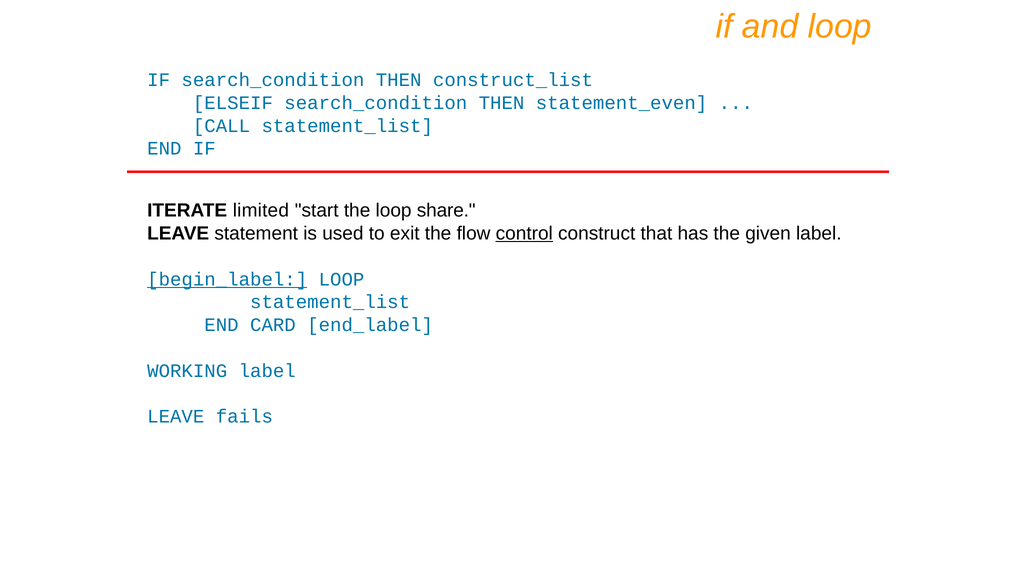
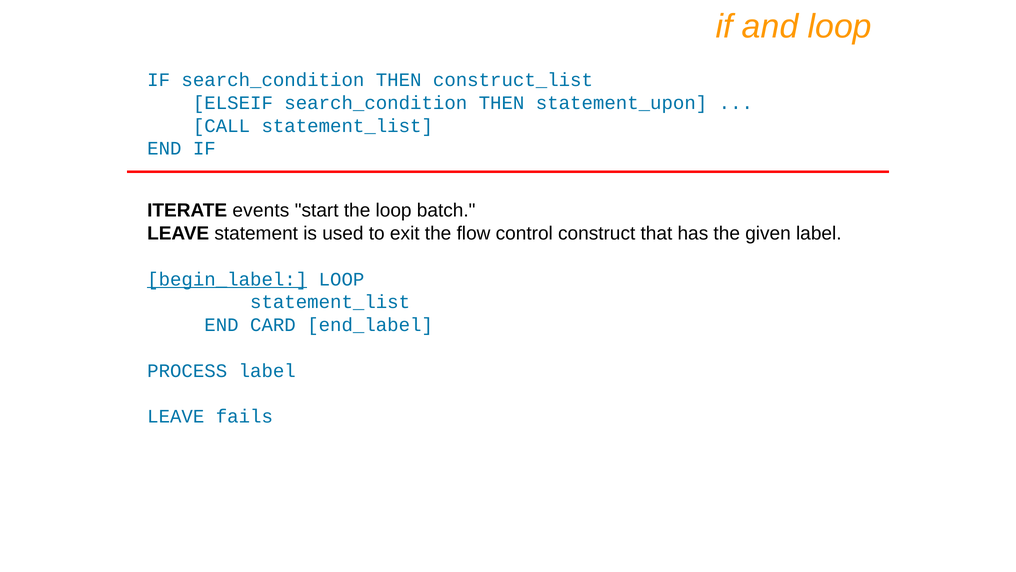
statement_even: statement_even -> statement_upon (622, 103)
limited: limited -> events (261, 210)
share: share -> batch (446, 210)
control underline: present -> none (524, 233)
WORKING: WORKING -> PROCESS (187, 370)
